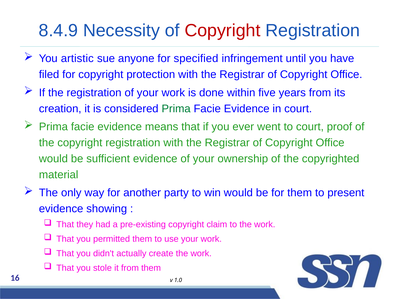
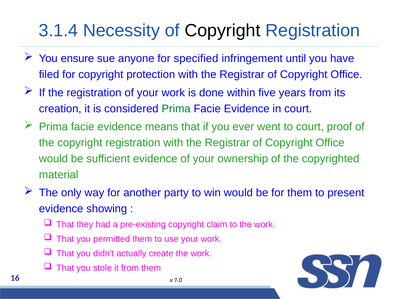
8.4.9: 8.4.9 -> 3.1.4 (58, 30)
Copyright colour: red -> black (222, 30)
artistic: artistic -> ensure (77, 59)
